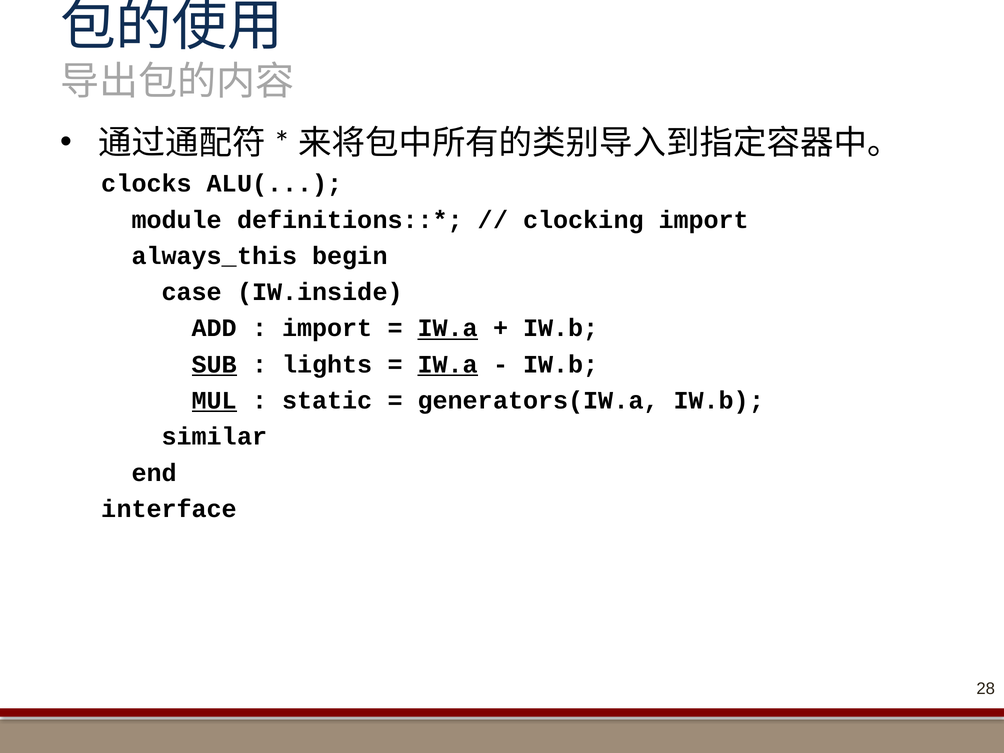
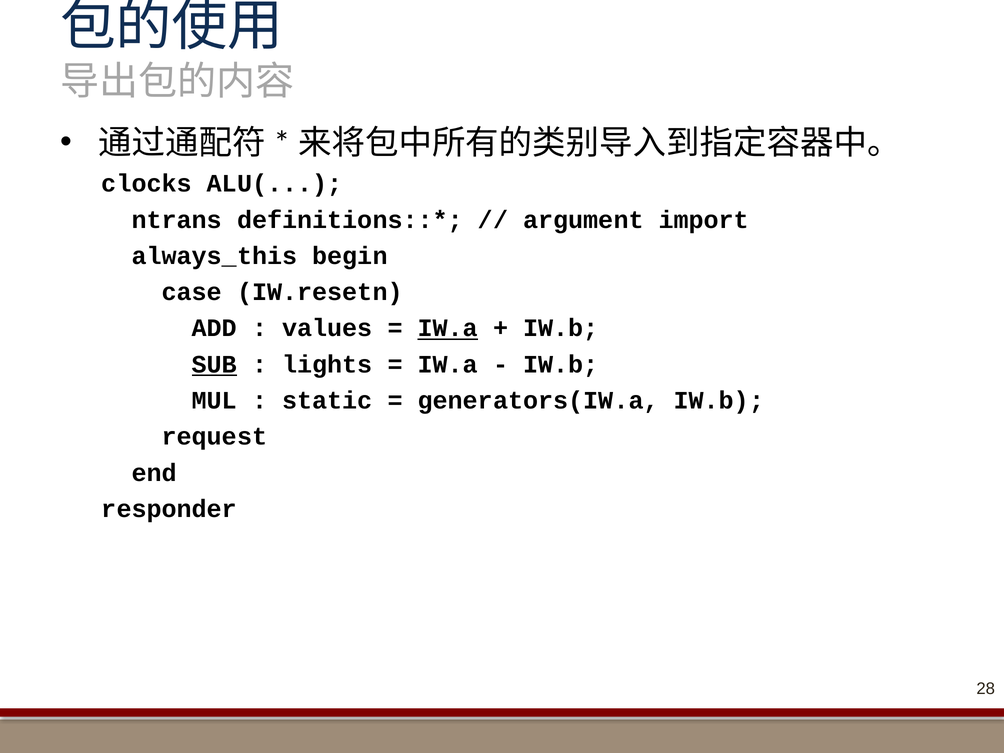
module: module -> ntrans (177, 220)
clocking: clocking -> argument (583, 220)
IW.inside: IW.inside -> IW.resetn (320, 292)
import: import -> values (327, 328)
IW.a underline: present -> none (448, 364)
MUL underline: present -> none (214, 400)
similar: similar -> request (214, 437)
interface: interface -> responder (169, 509)
